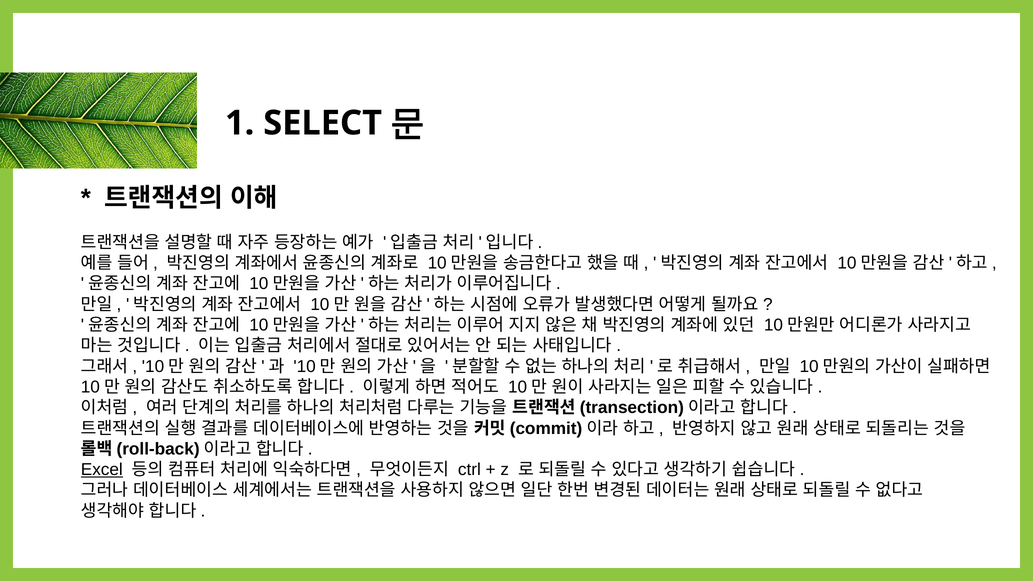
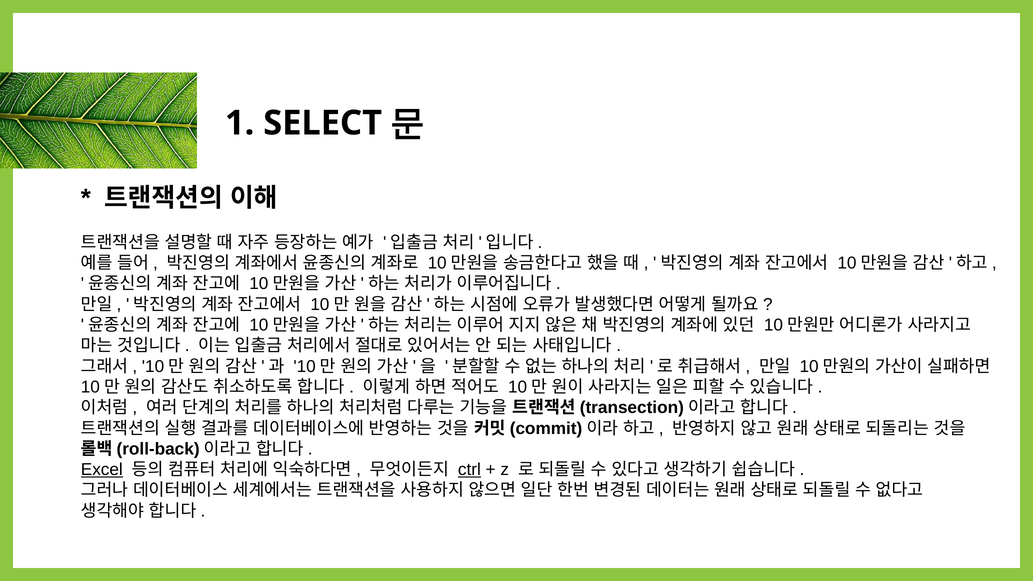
ctrl underline: none -> present (469, 470)
